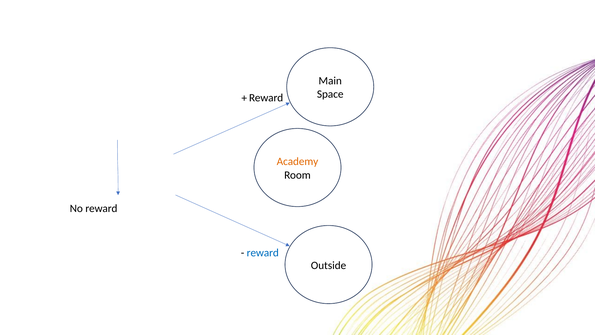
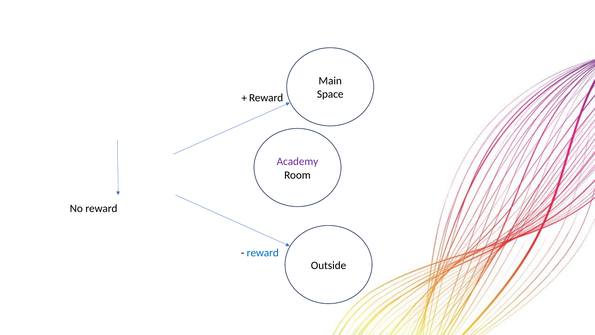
Academy colour: orange -> purple (297, 161)
